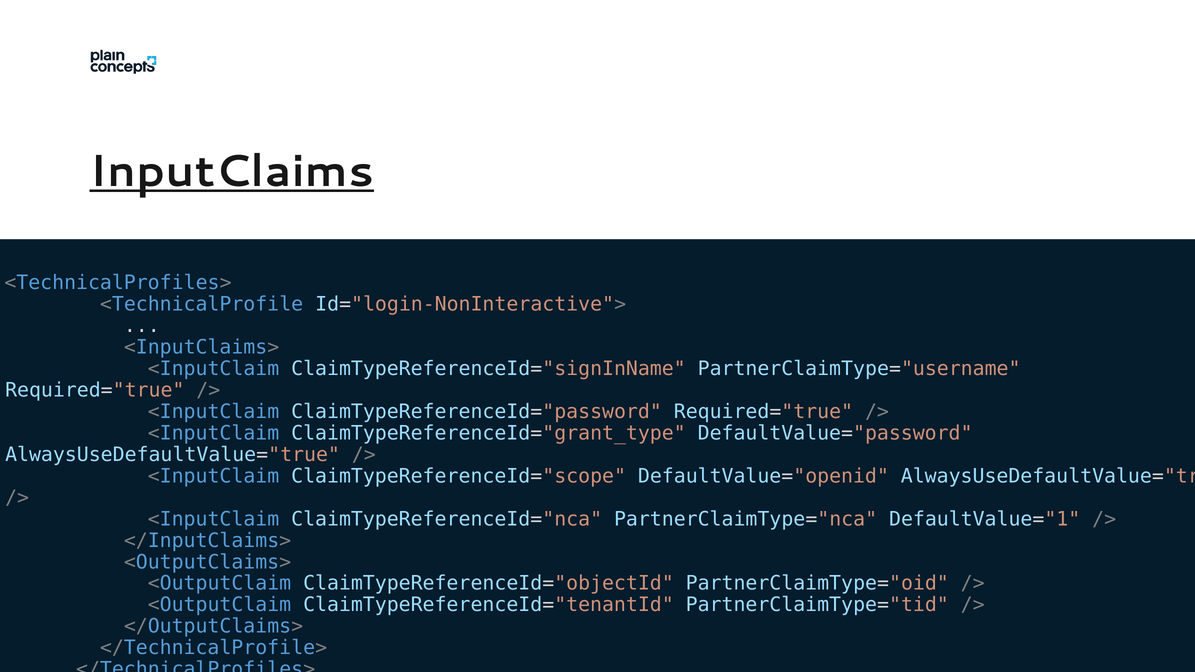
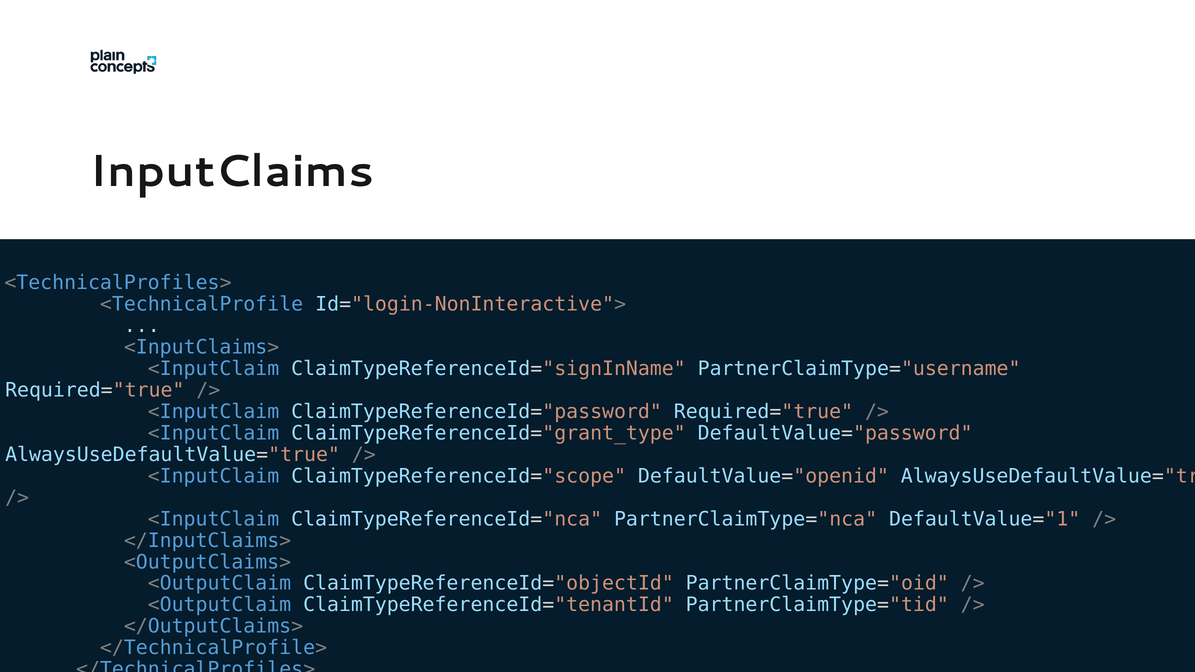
InputClaims underline: present -> none (232, 172)
